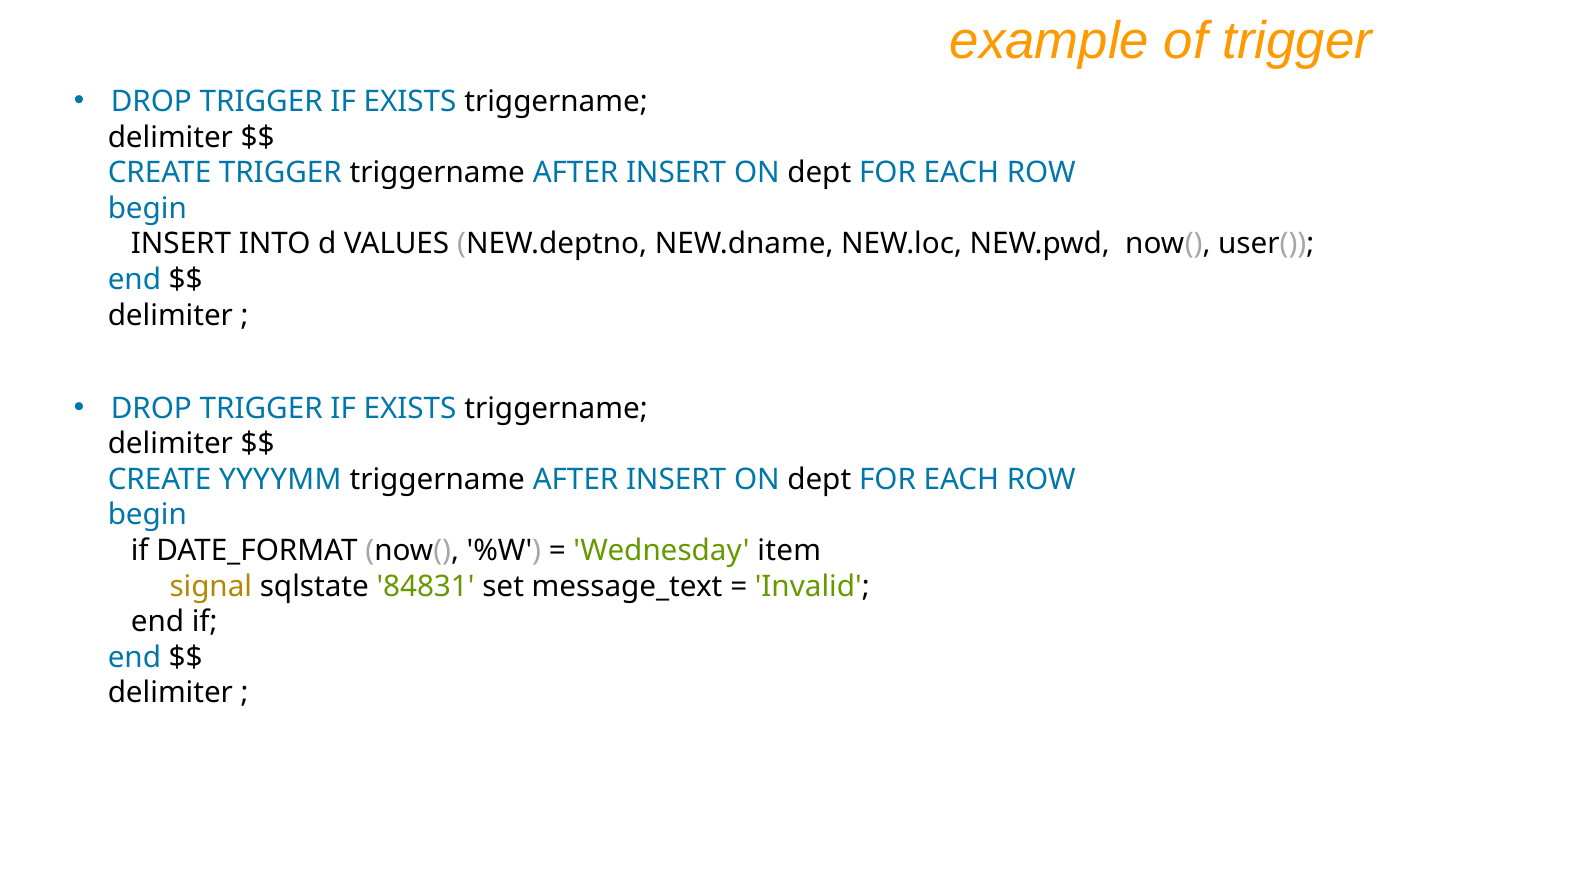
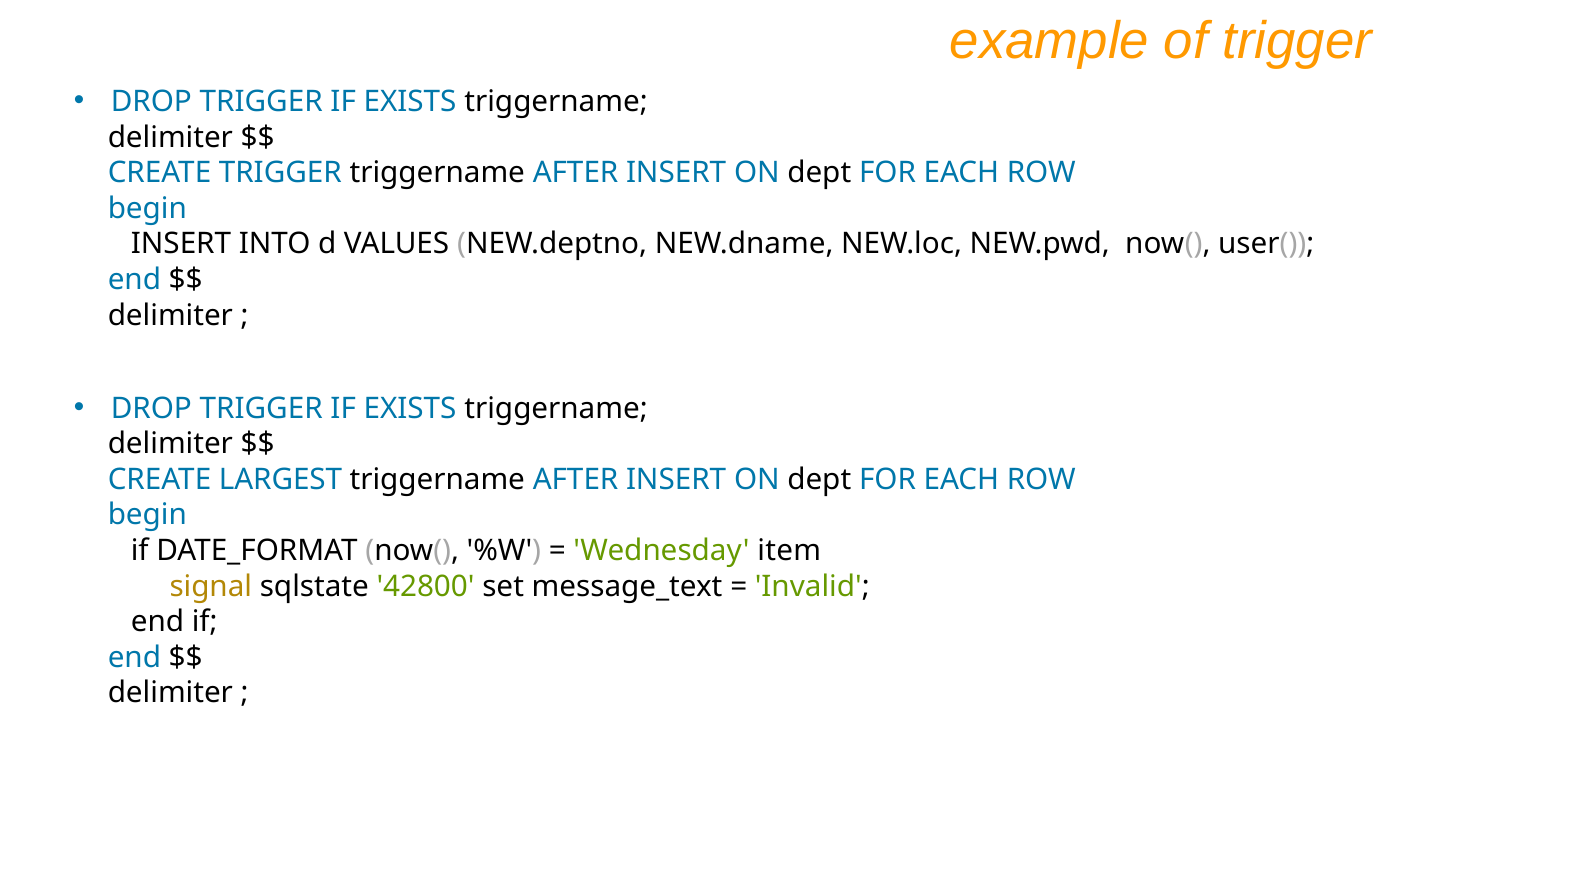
YYYYMM: YYYYMM -> LARGEST (280, 479)
84831: 84831 -> 42800 (426, 586)
